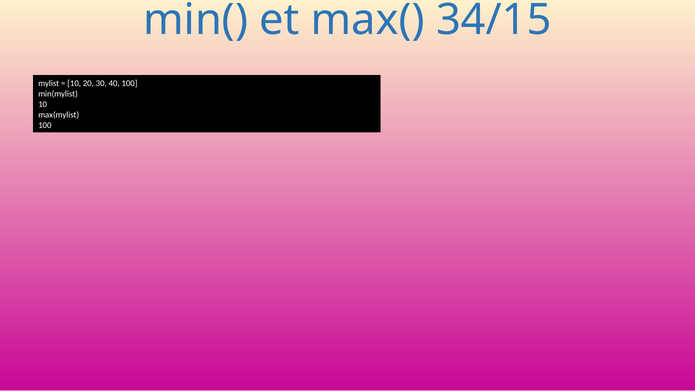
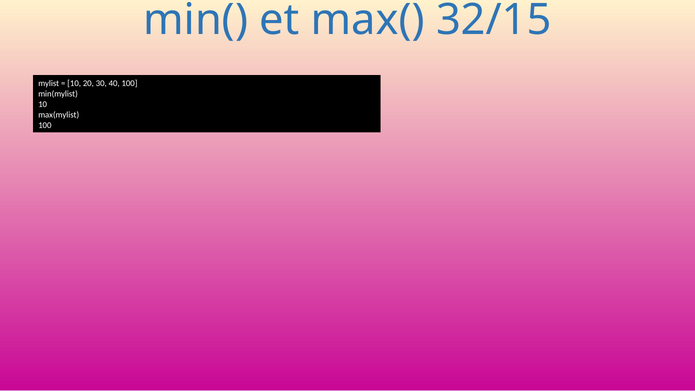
34/15: 34/15 -> 32/15 (494, 20)
